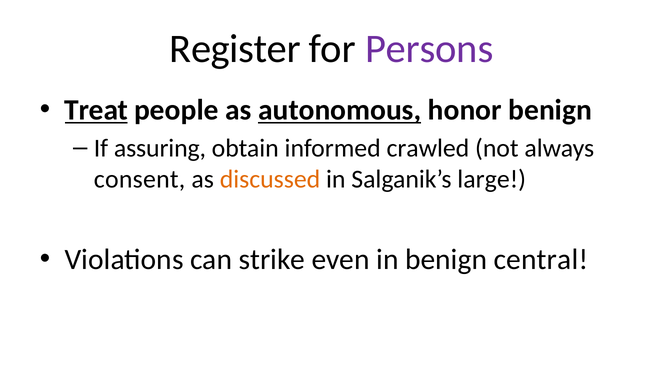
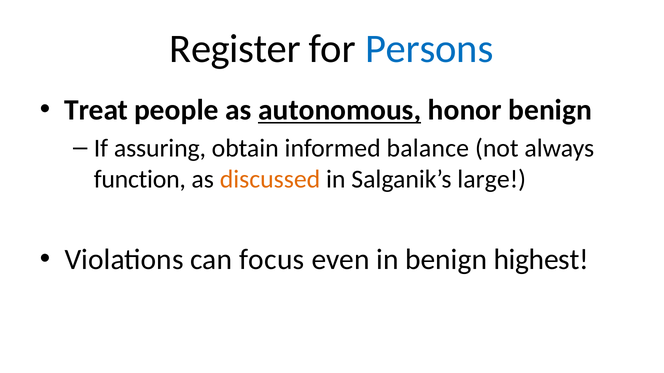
Persons colour: purple -> blue (429, 49)
Treat underline: present -> none (96, 110)
crawled: crawled -> balance (428, 148)
consent: consent -> function (140, 179)
strike: strike -> focus (272, 260)
central: central -> highest (541, 260)
